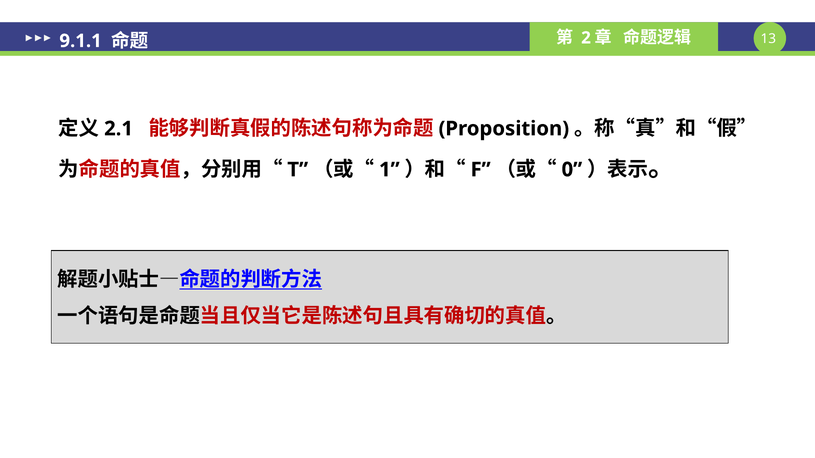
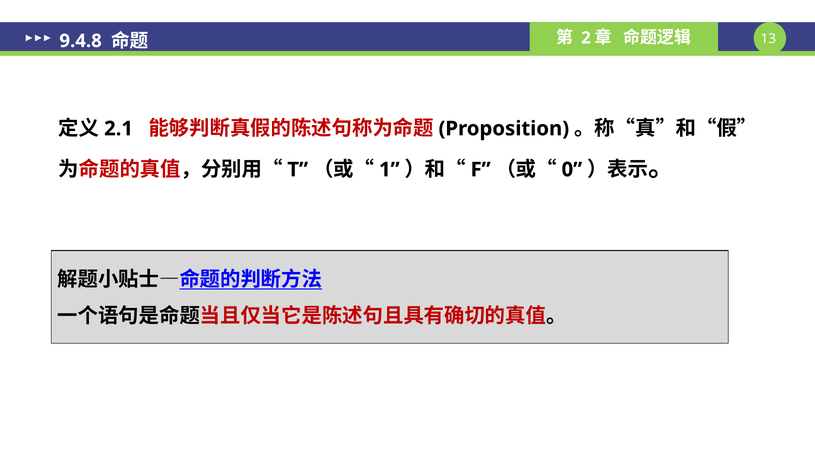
9.1.1: 9.1.1 -> 9.4.8 (81, 41)
